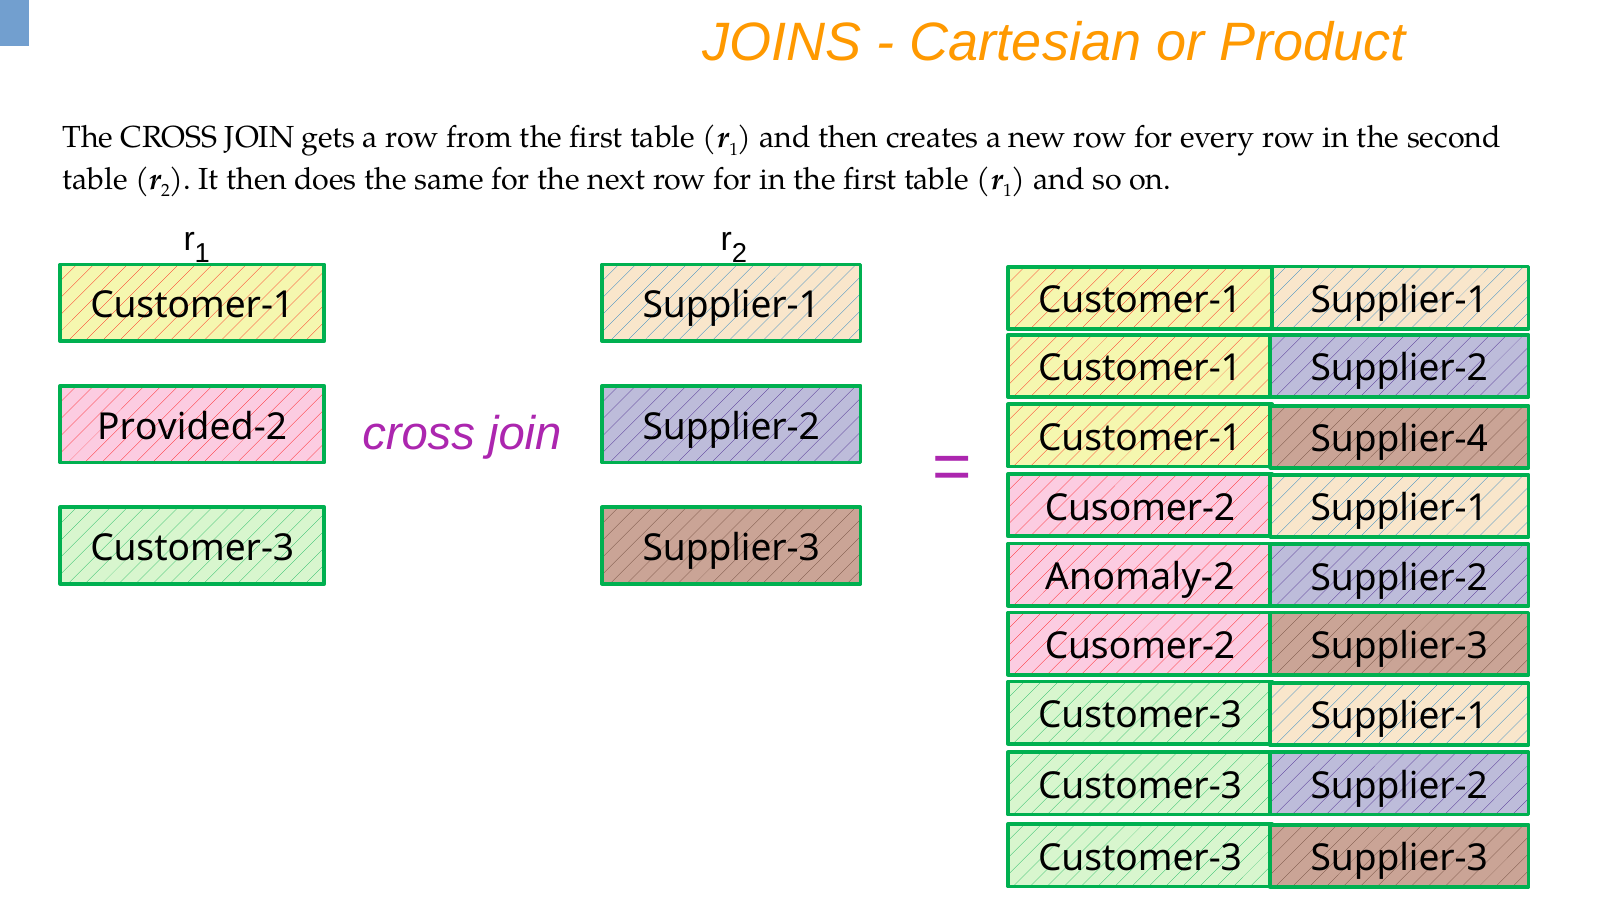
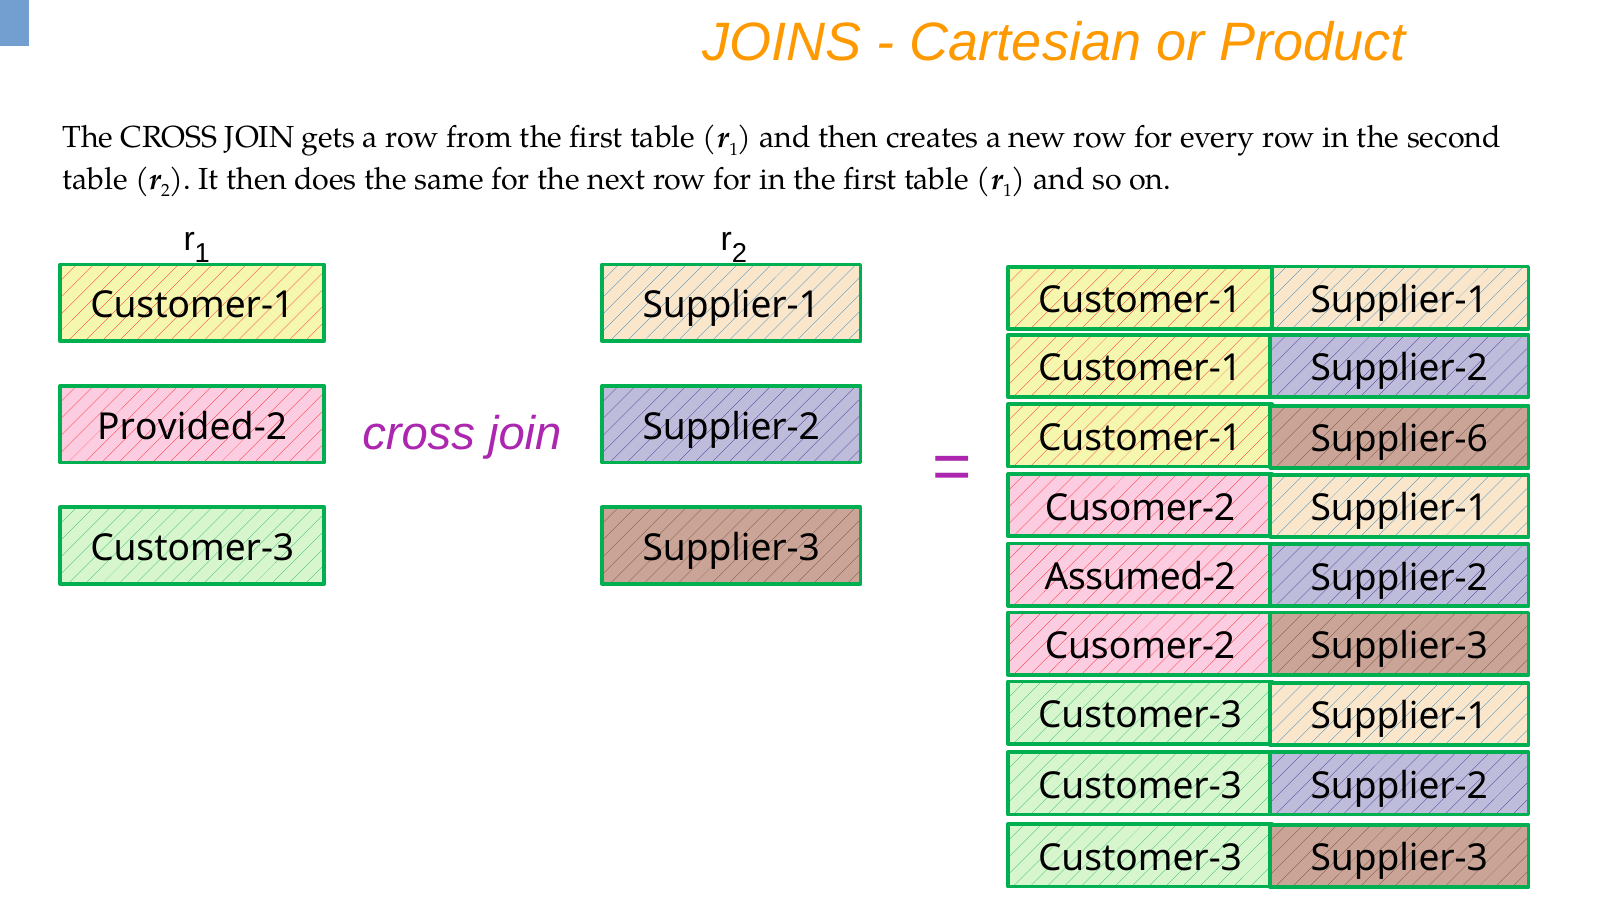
Supplier-4: Supplier-4 -> Supplier-6 (1399, 439)
Anomaly-2: Anomaly-2 -> Assumed-2 (1140, 577)
